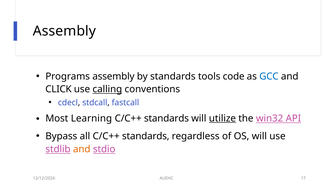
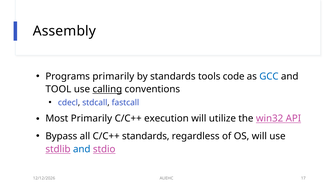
Programs assembly: assembly -> primarily (113, 77)
CLICK: CLICK -> TOOL (58, 89)
Most Learning: Learning -> Primarily (91, 119)
standards: standards -> execution (166, 119)
utilize underline: present -> none (222, 119)
and colour: orange -> blue (82, 149)
